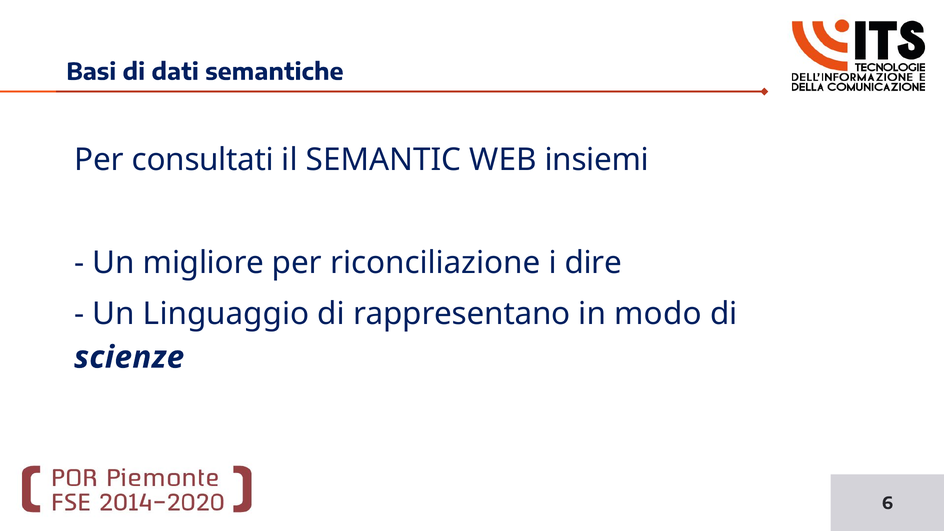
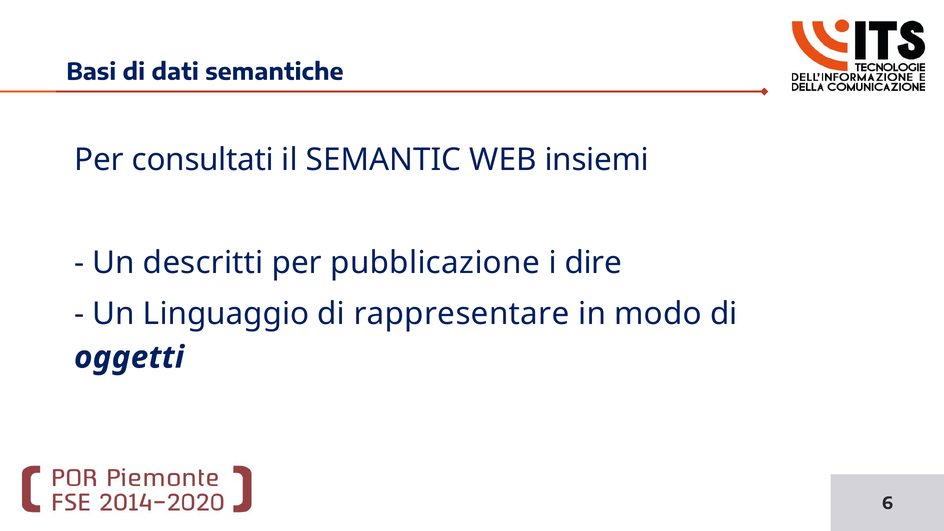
migliore: migliore -> descritti (203, 263)
riconciliazione: riconciliazione -> pubblicazione (435, 263)
rappresentano: rappresentano -> rappresentare (462, 314)
scienze: scienze -> oggetti (129, 357)
